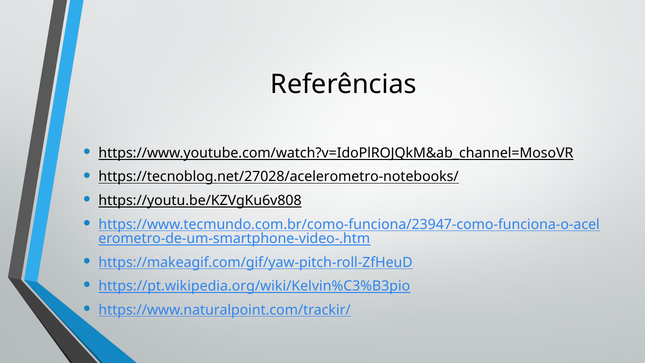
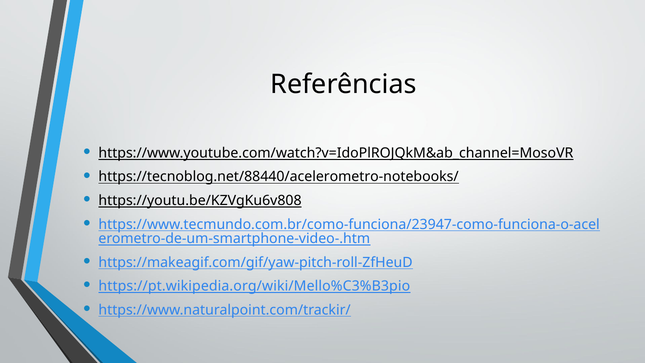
https://tecnoblog.net/27028/acelerometro-notebooks/: https://tecnoblog.net/27028/acelerometro-notebooks/ -> https://tecnoblog.net/88440/acelerometro-notebooks/ (279, 177)
https://pt.wikipedia.org/wiki/Kelvin%C3%B3pio: https://pt.wikipedia.org/wiki/Kelvin%C3%B3pio -> https://pt.wikipedia.org/wiki/Mello%C3%B3pio (254, 286)
